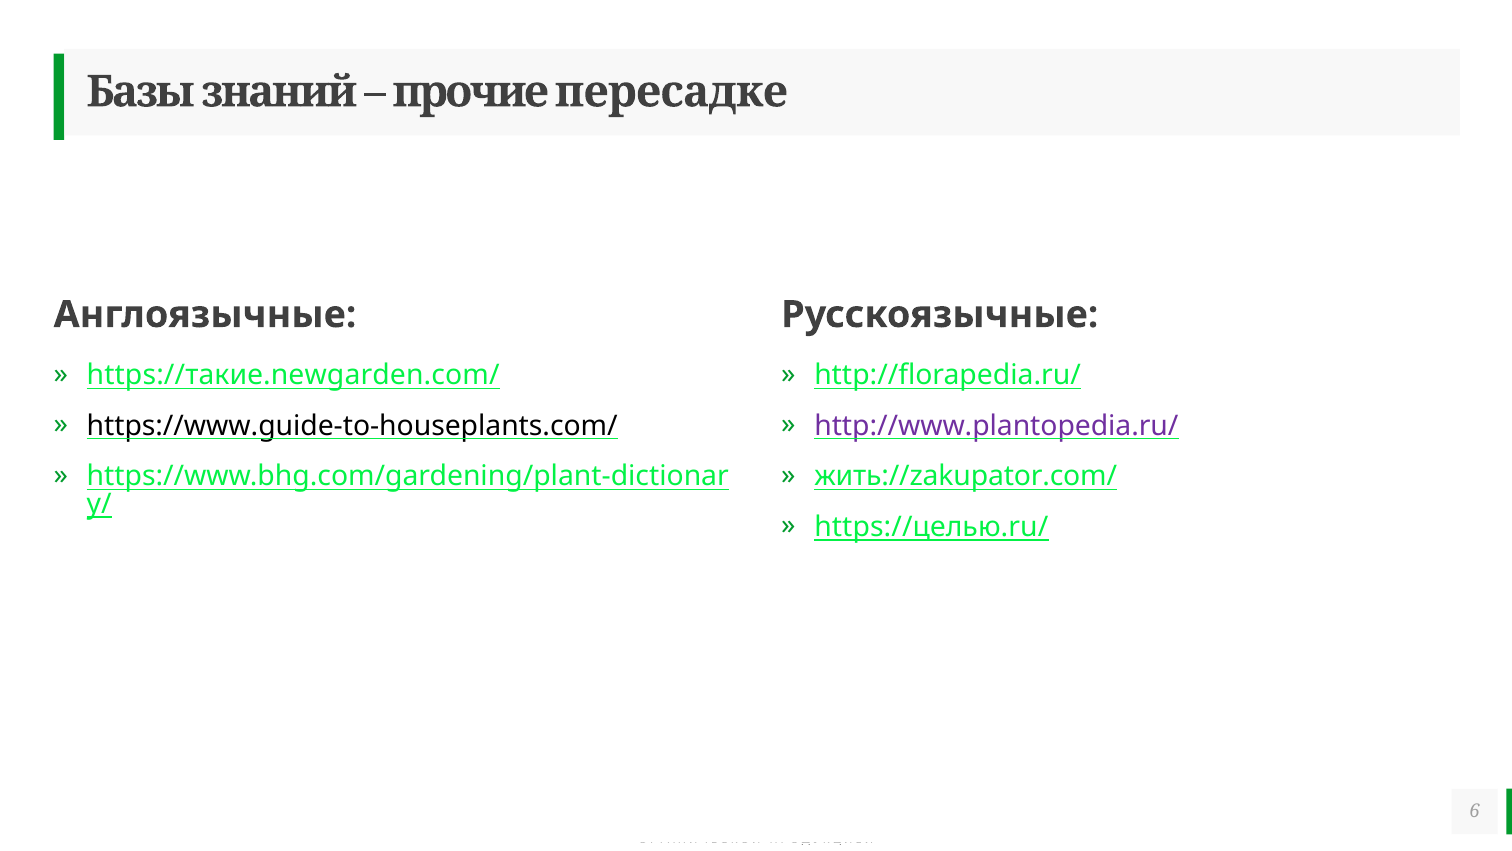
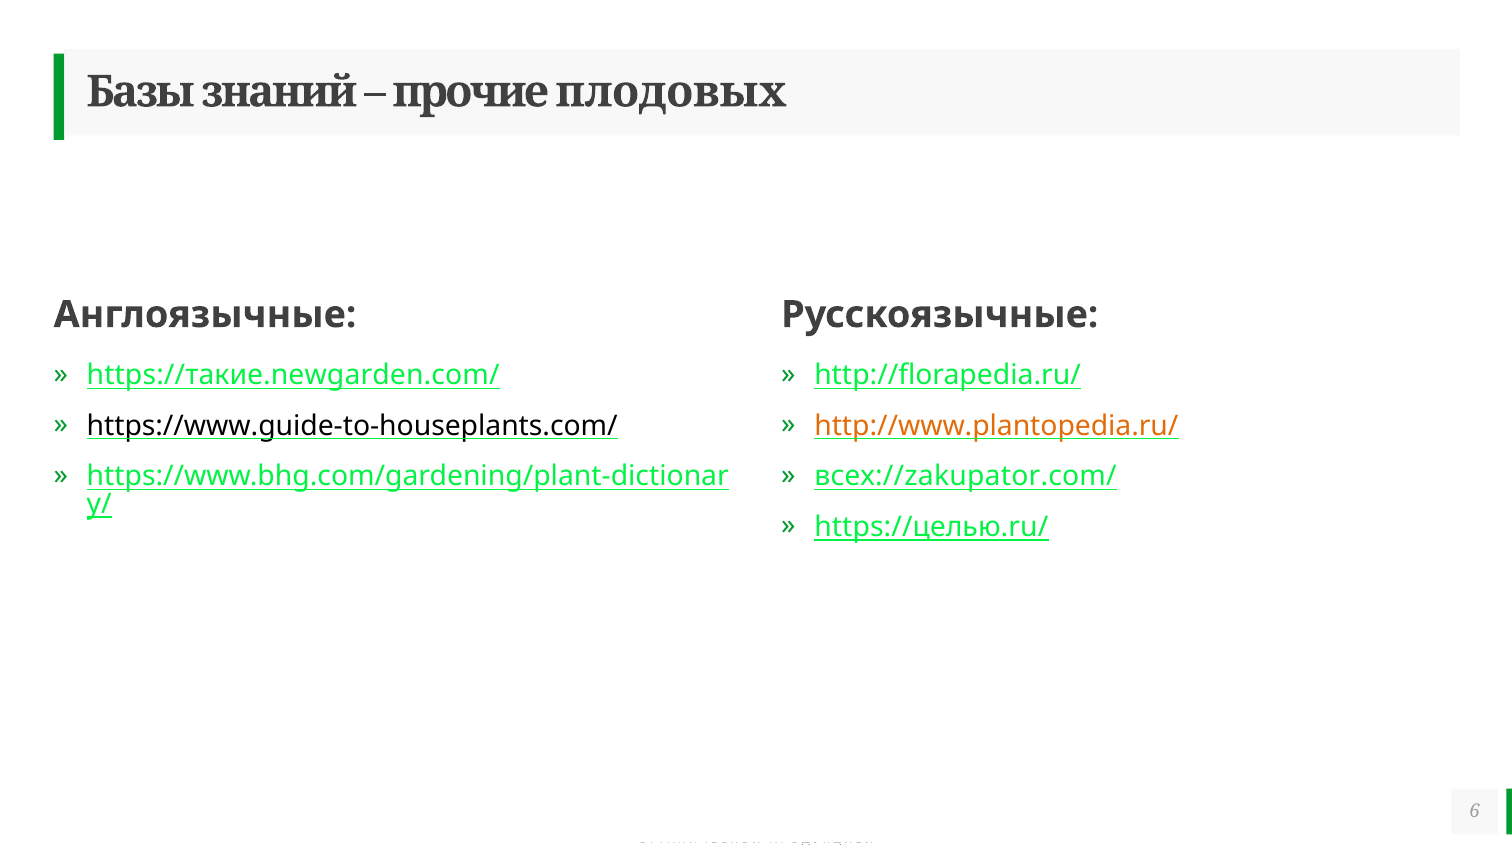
пересадке: пересадке -> плодовых (671, 92)
http://www.plantopedia.ru/ colour: purple -> orange (996, 426)
жить://zakupator.com/: жить://zakupator.com/ -> всех://zakupator.com/ (966, 476)
